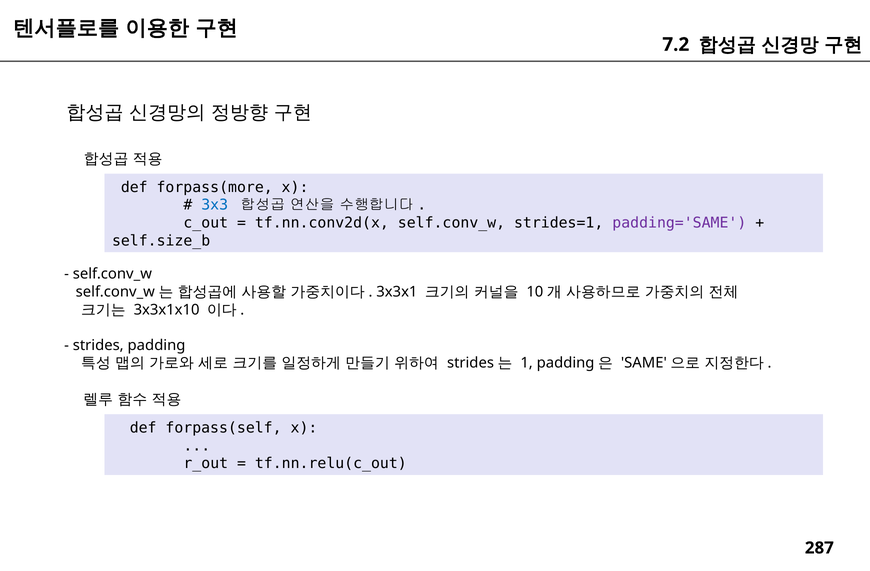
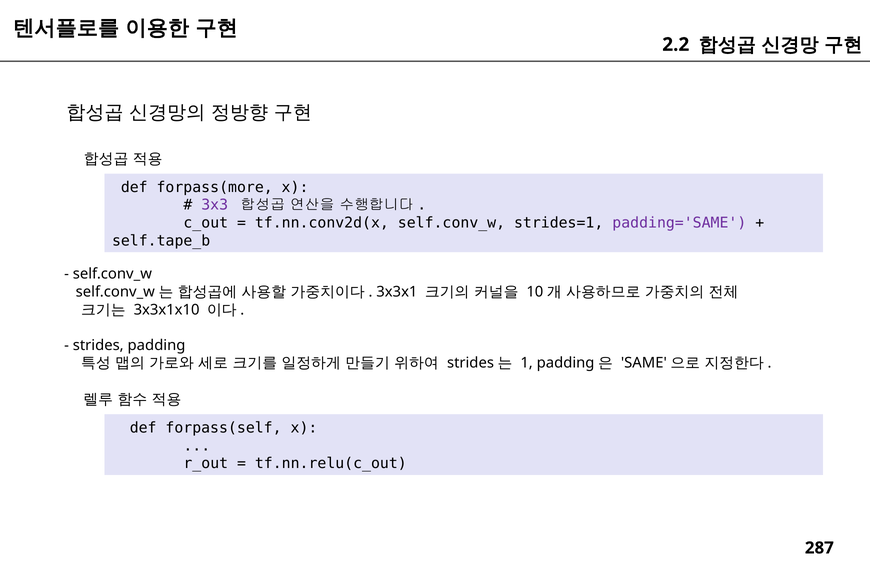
7.2: 7.2 -> 2.2 (676, 45)
3x3 colour: blue -> purple (215, 205)
self.size_b: self.size_b -> self.tape_b (161, 241)
